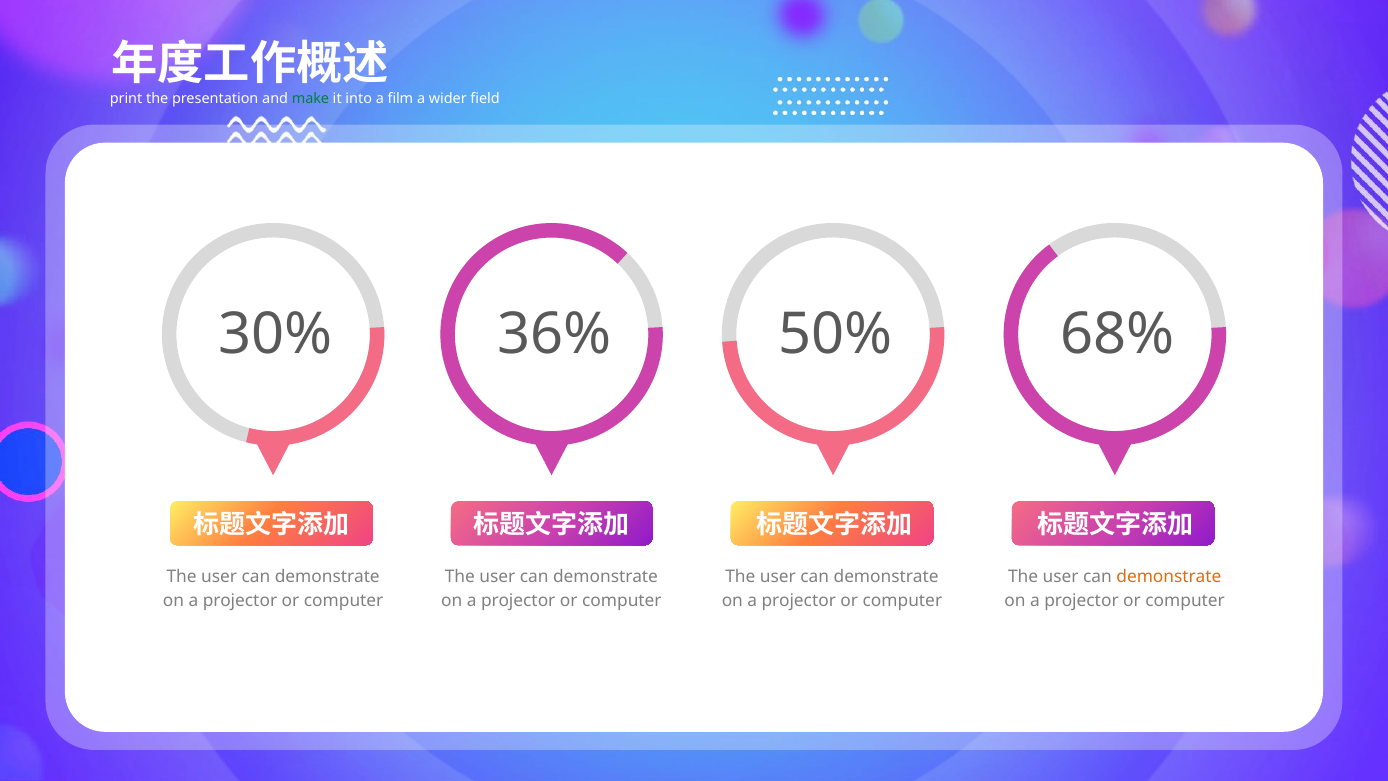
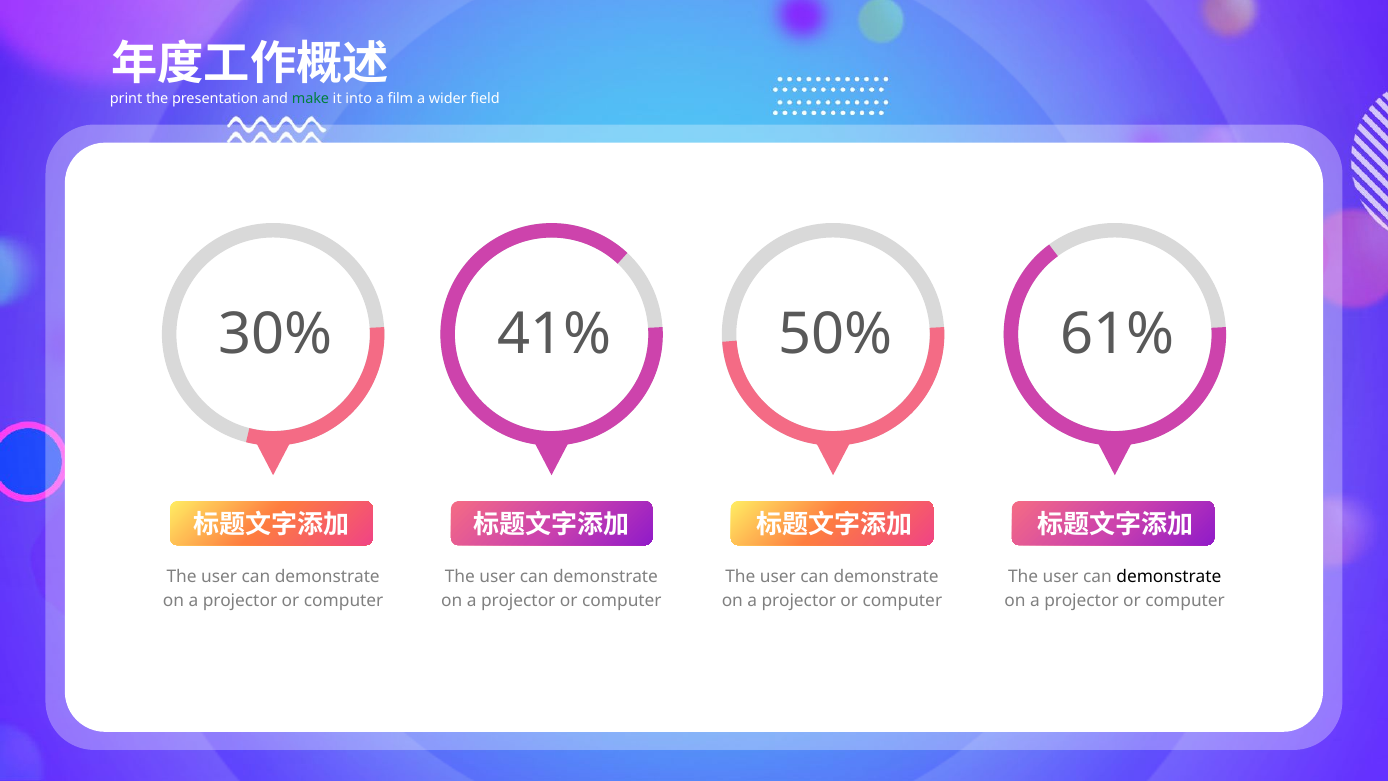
36%: 36% -> 41% (554, 334)
68%: 68% -> 61% (1118, 334)
demonstrate colour: orange -> black (1169, 577)
